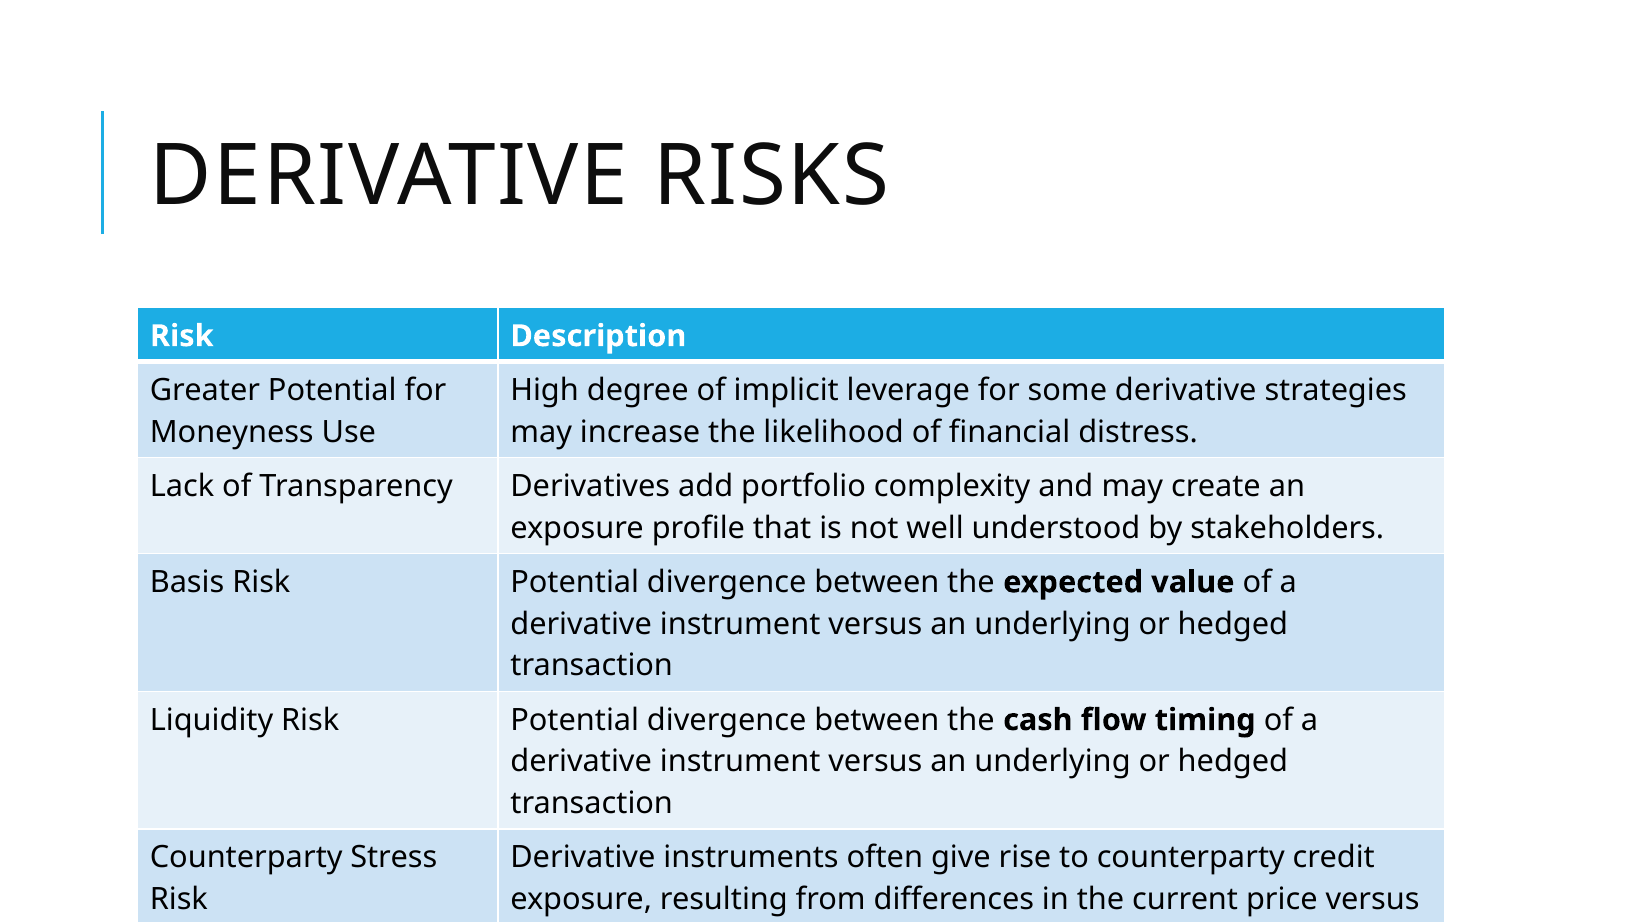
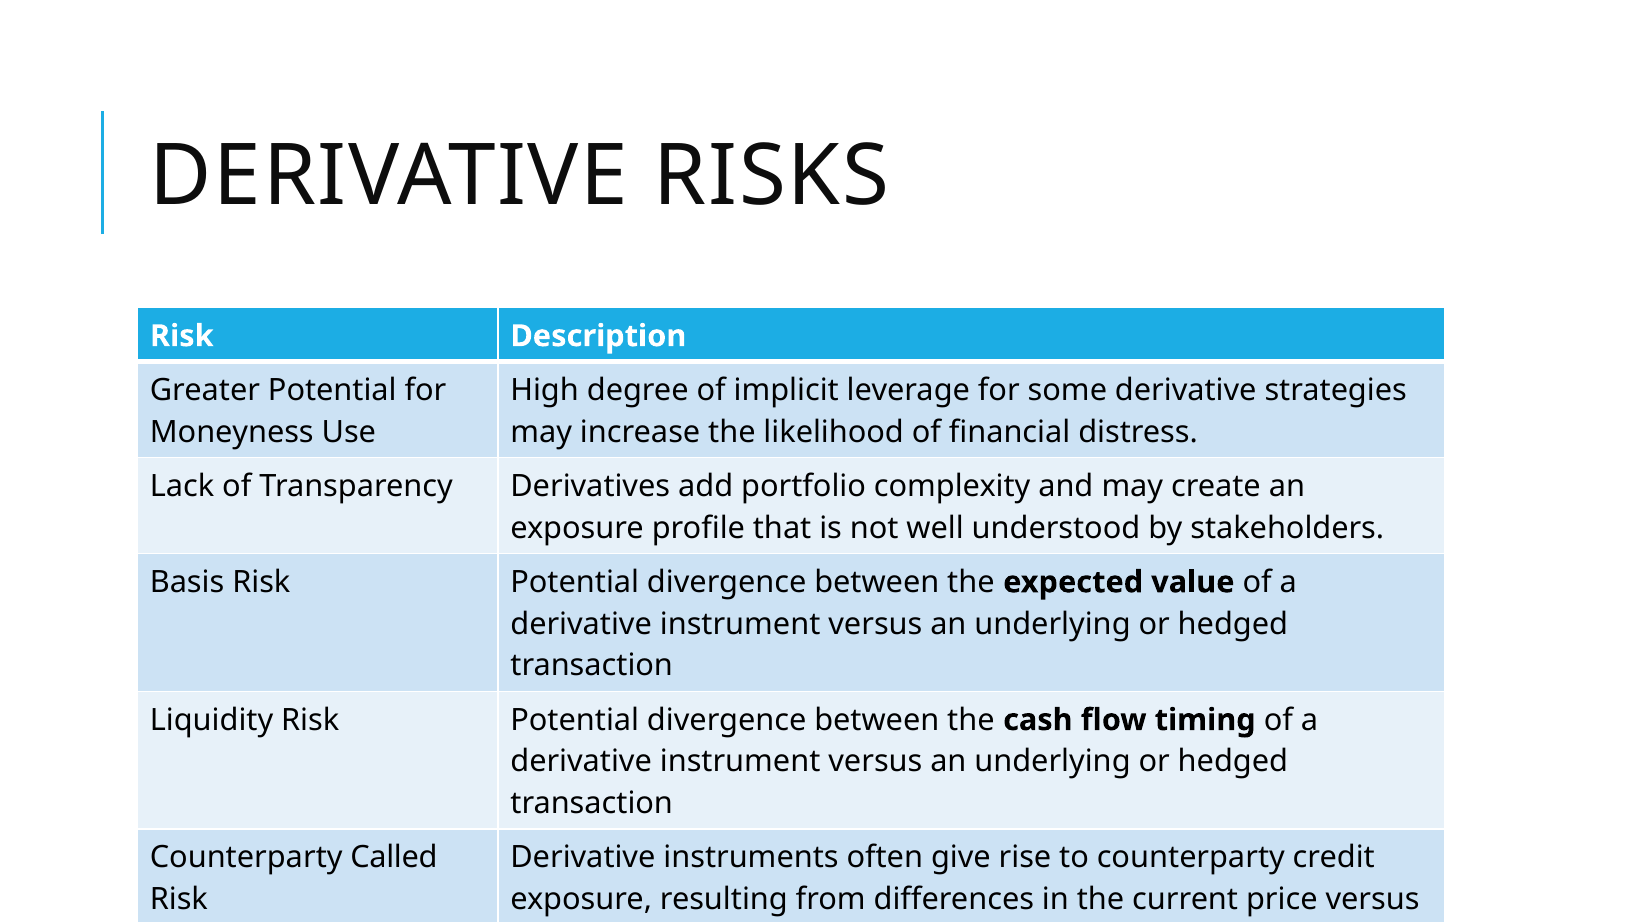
Counterparty Stress: Stress -> Called (394, 858)
